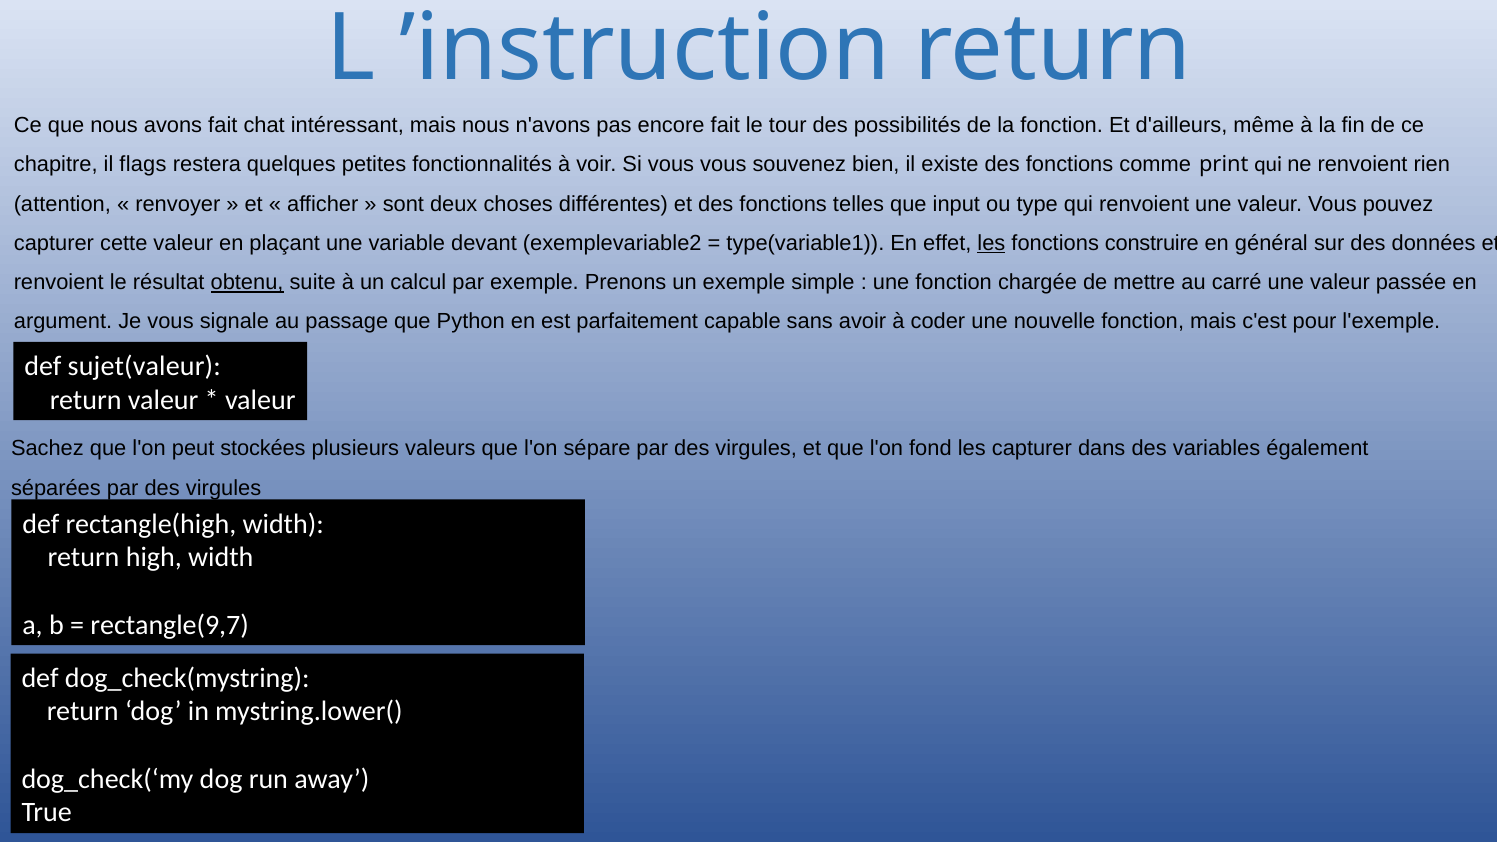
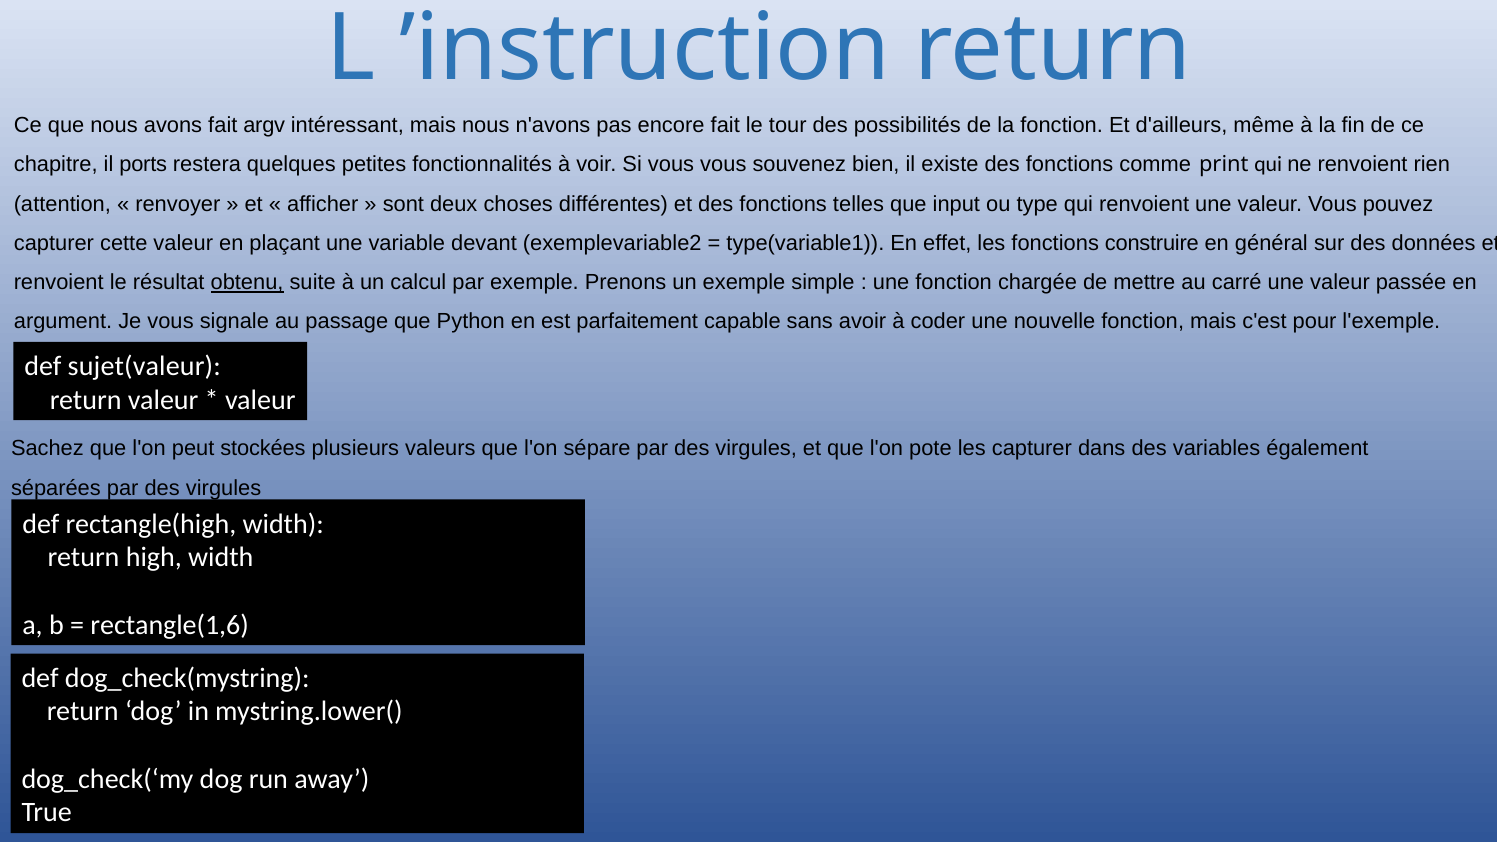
chat: chat -> argv (264, 125)
flags: flags -> ports (143, 165)
les underline: present -> none (991, 243)
fond: fond -> pote (930, 449)
rectangle(9,7: rectangle(9,7 -> rectangle(1,6 (170, 625)
